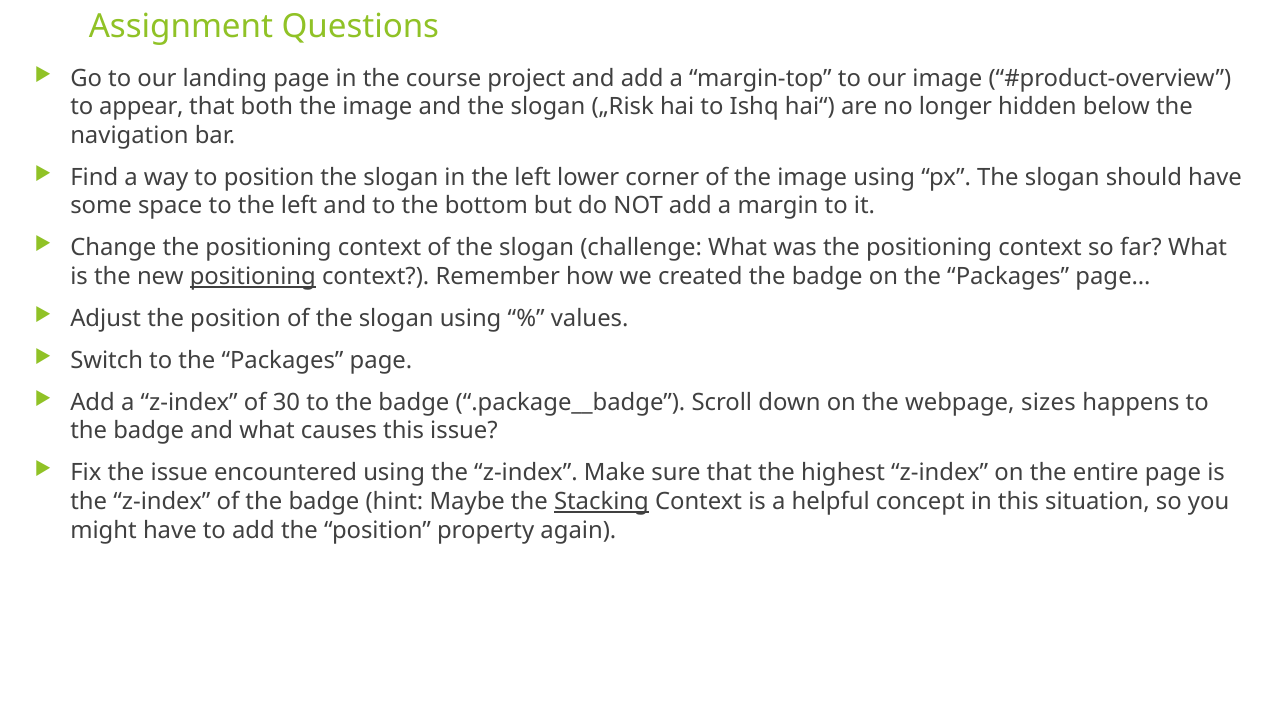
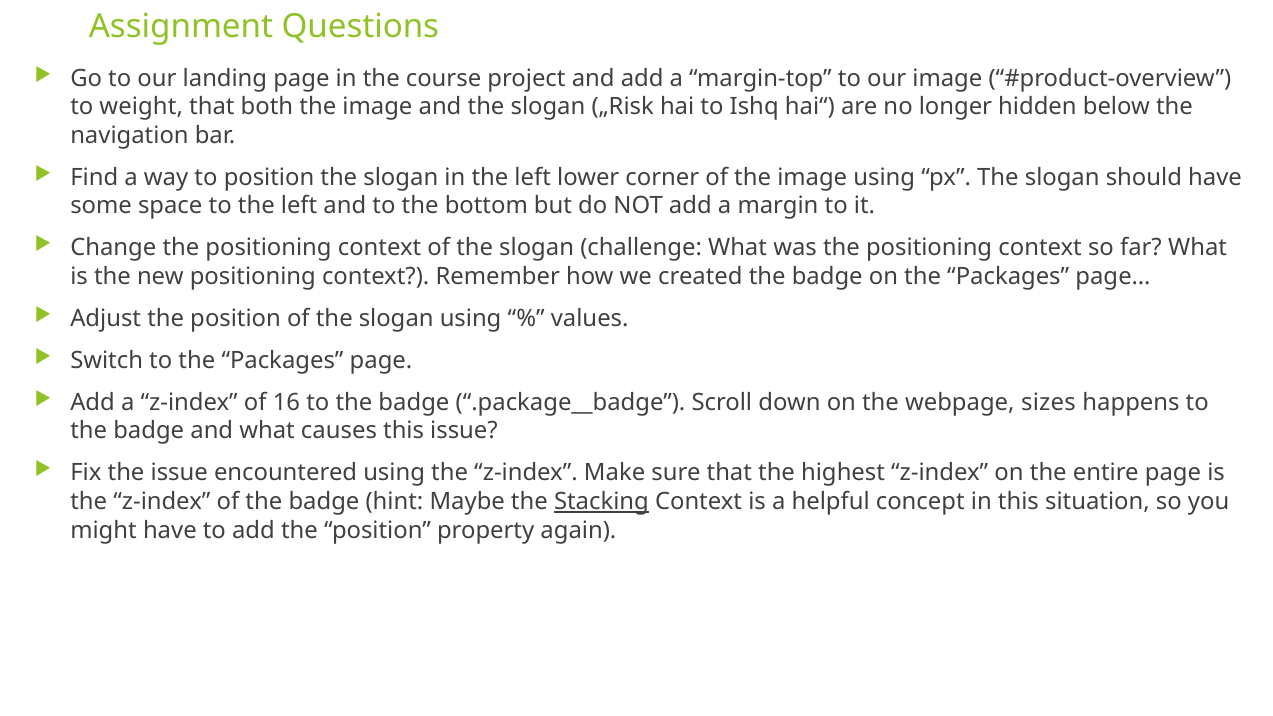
appear: appear -> weight (141, 107)
positioning underline: present -> none (253, 277)
30: 30 -> 16 (286, 402)
